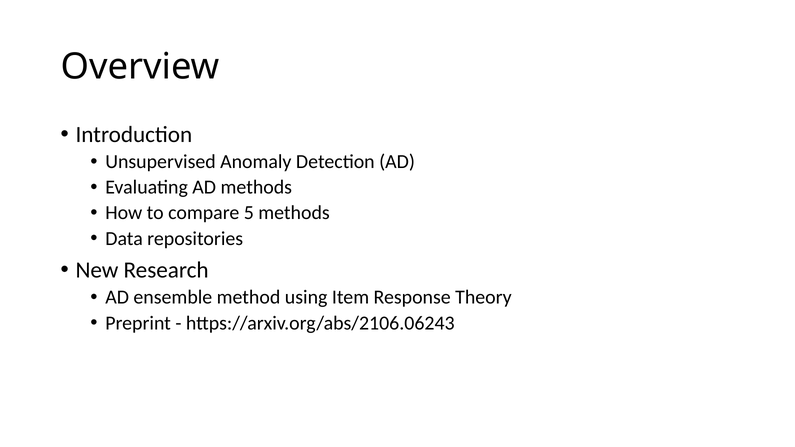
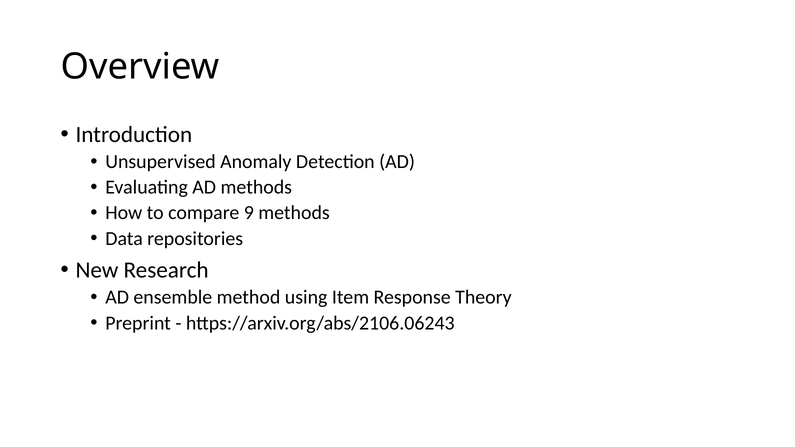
5: 5 -> 9 (249, 213)
